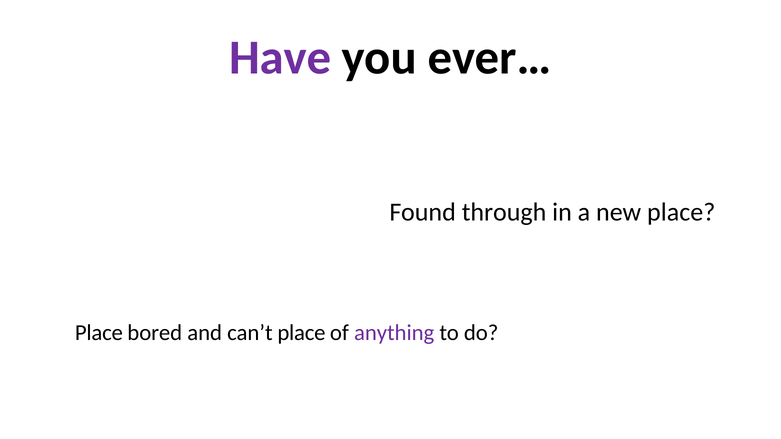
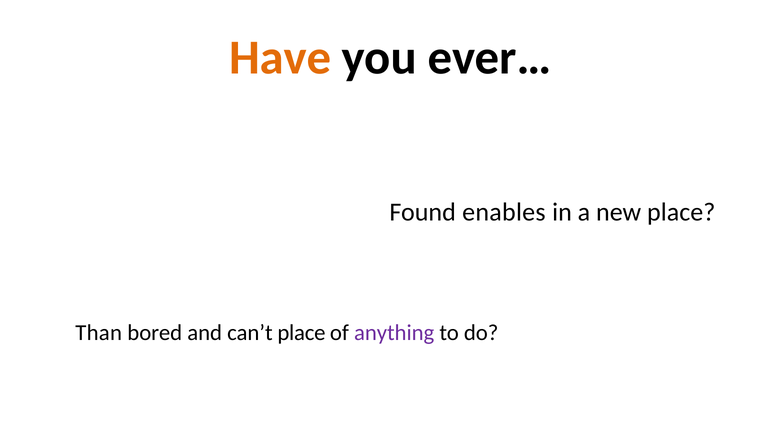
Have colour: purple -> orange (280, 58)
through: through -> enables (504, 212)
Place: Place -> Than (99, 333)
